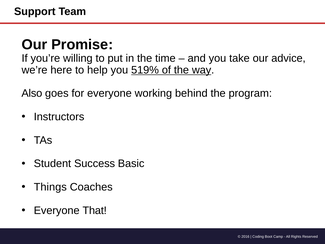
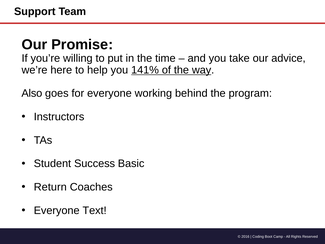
519%: 519% -> 141% (145, 70)
Things: Things -> Return (50, 187)
That: That -> Text (95, 210)
